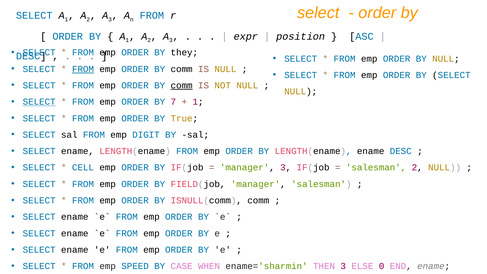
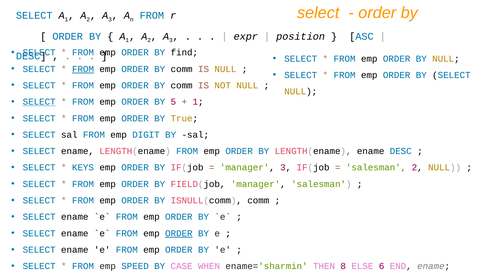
they: they -> find (184, 53)
comm underline: present -> none (182, 85)
7: 7 -> 5 (173, 102)
CELL: CELL -> KEYS (83, 168)
ORDER underline: none -> present (179, 233)
THEN 3: 3 -> 8 (343, 266)
0: 0 -> 6 (382, 266)
